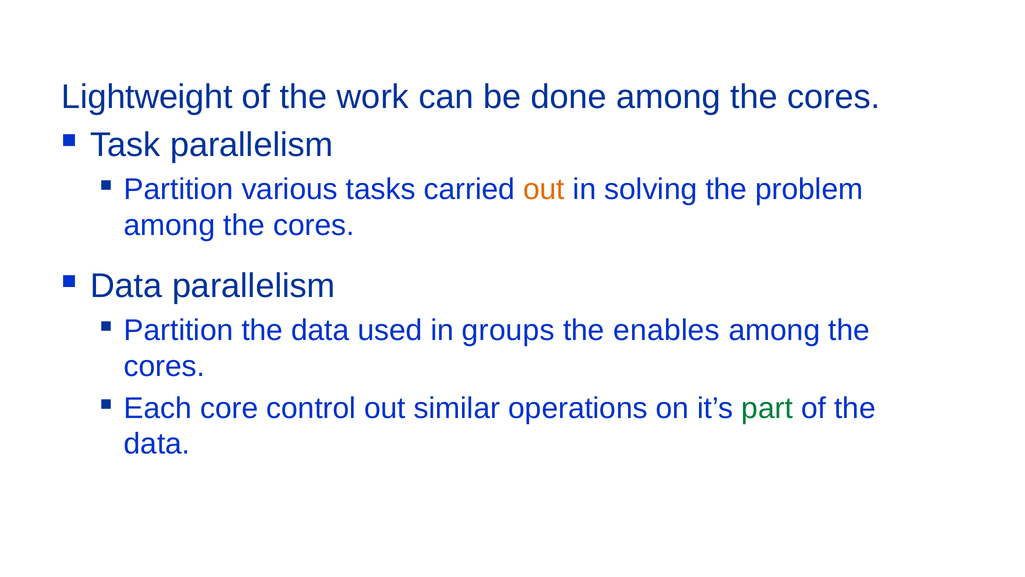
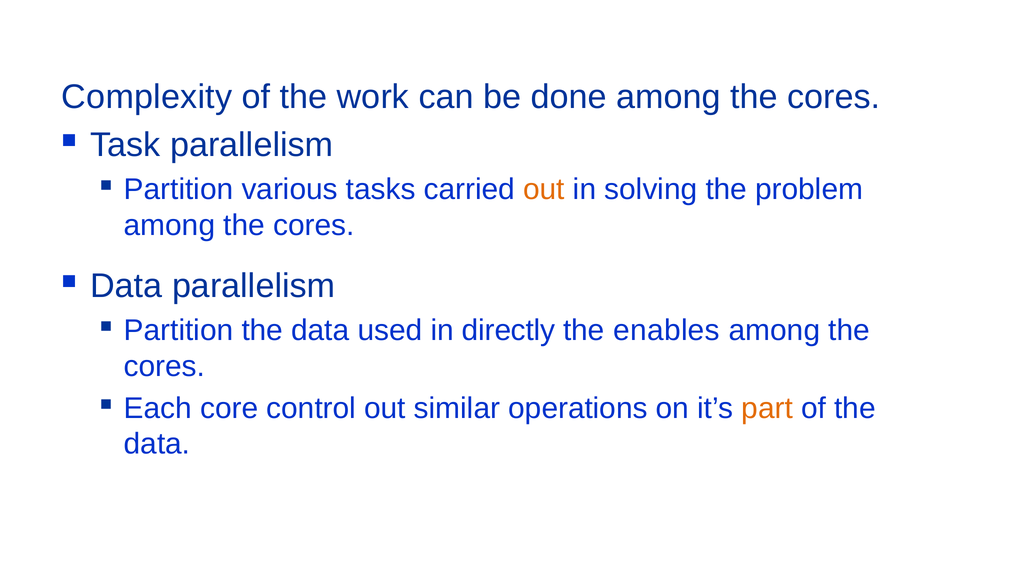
Lightweight: Lightweight -> Complexity (147, 97)
groups: groups -> directly (509, 330)
part colour: green -> orange (767, 408)
